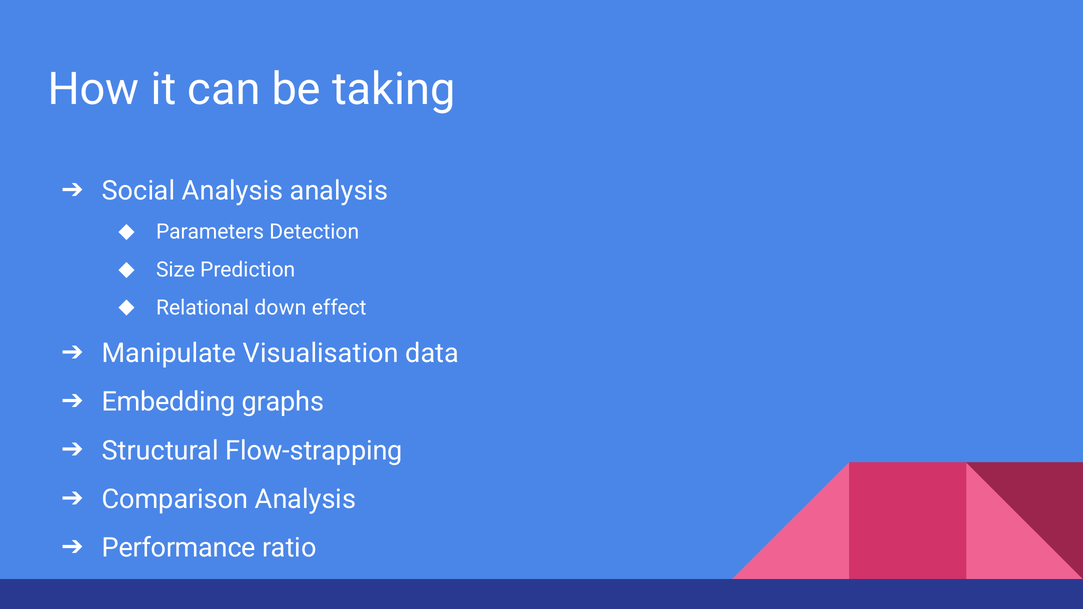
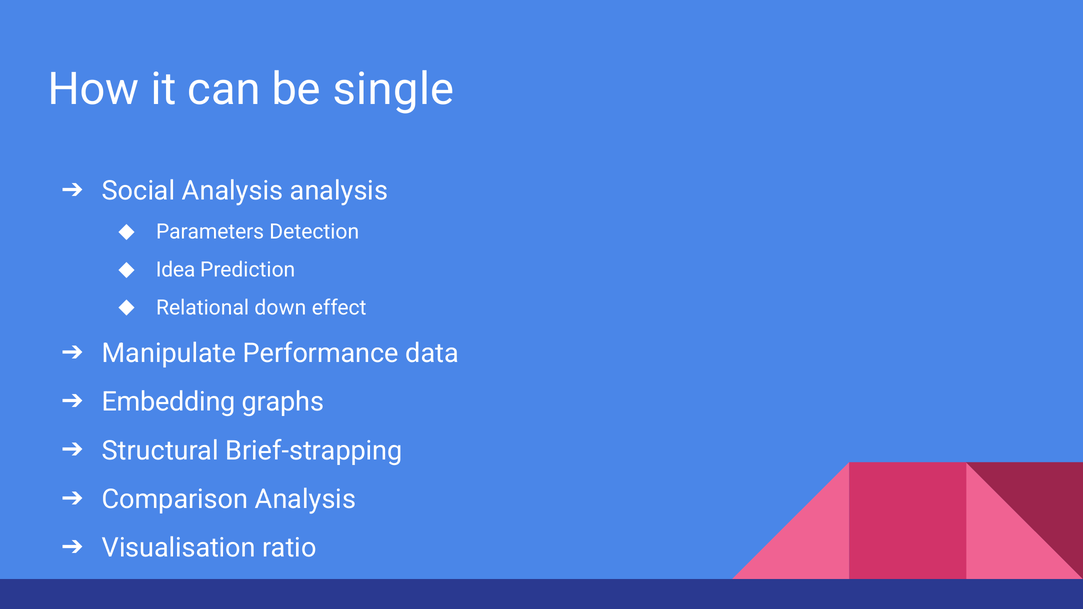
taking: taking -> single (394, 90)
Size: Size -> Idea (176, 270)
Visualisation: Visualisation -> Performance (321, 353)
Flow-strapping: Flow-strapping -> Brief-strapping (314, 451)
Performance: Performance -> Visualisation (179, 548)
